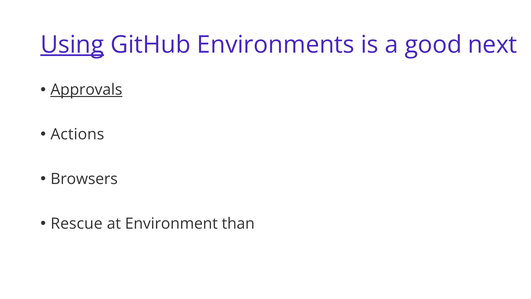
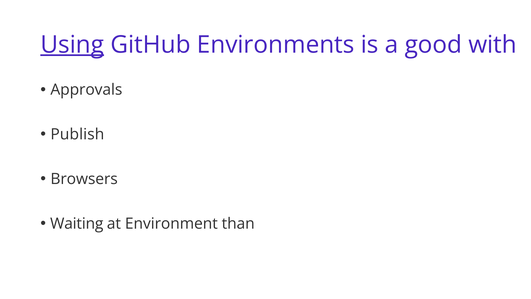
next: next -> with (493, 45)
Approvals underline: present -> none (86, 90)
Actions: Actions -> Publish (77, 134)
Rescue: Rescue -> Waiting (77, 223)
